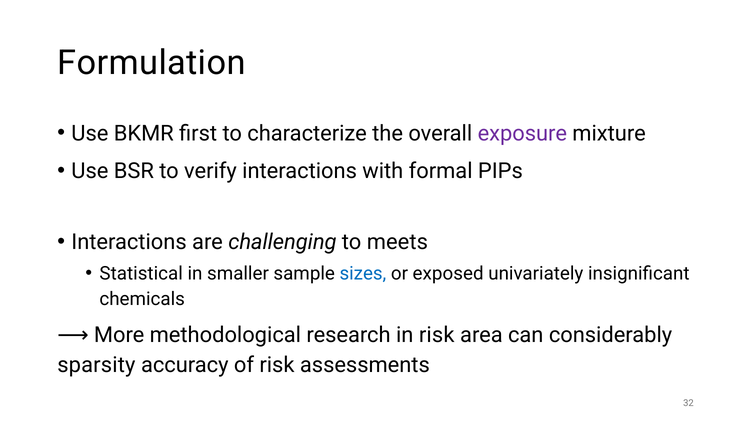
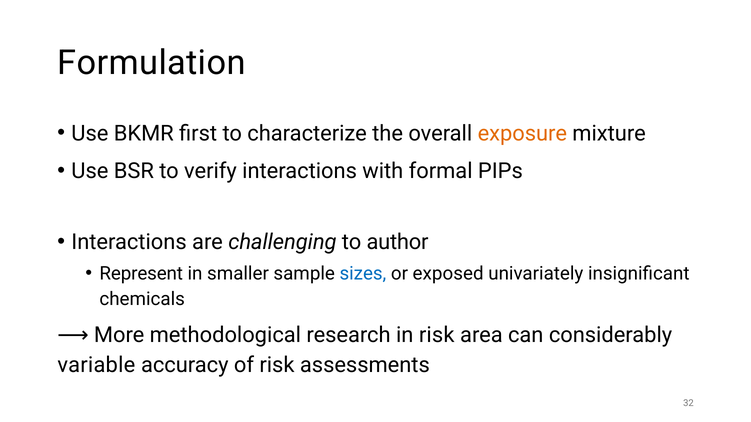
exposure colour: purple -> orange (522, 134)
meets: meets -> author (398, 243)
Statistical: Statistical -> Represent (141, 274)
sparsity: sparsity -> variable (96, 365)
